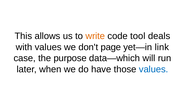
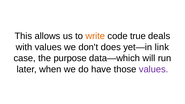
tool: tool -> true (138, 36)
page: page -> does (111, 47)
values colour: blue -> purple (154, 69)
